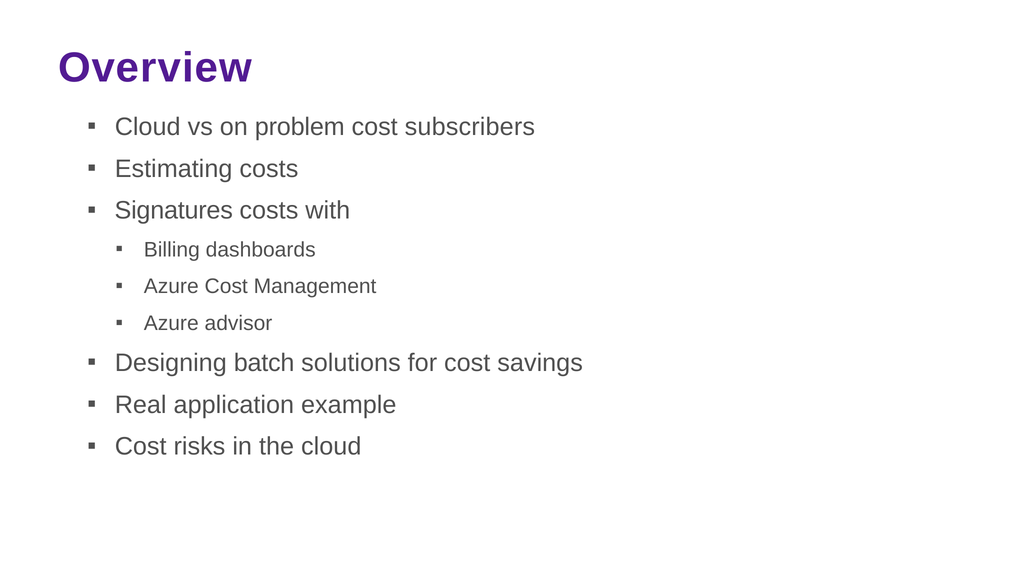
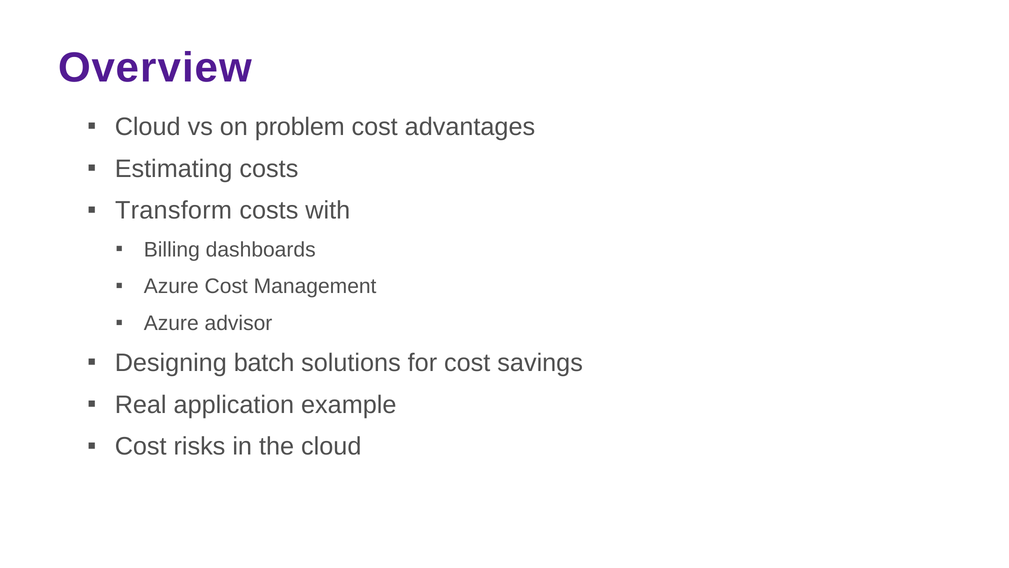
subscribers: subscribers -> advantages (470, 127)
Signatures: Signatures -> Transform (173, 210)
